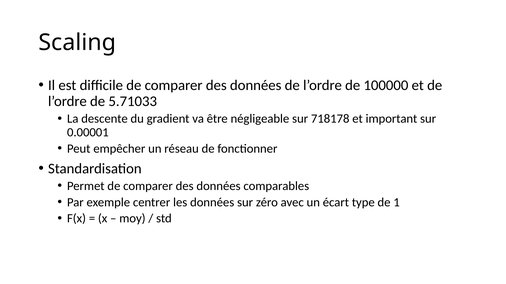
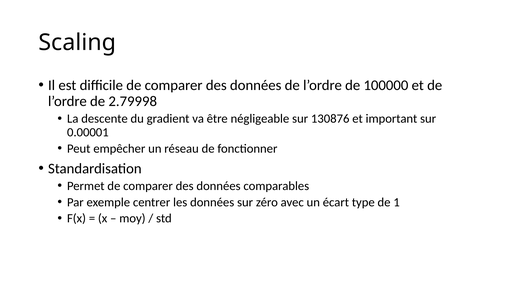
5.71033: 5.71033 -> 2.79998 (133, 101)
718178: 718178 -> 130876 (330, 119)
